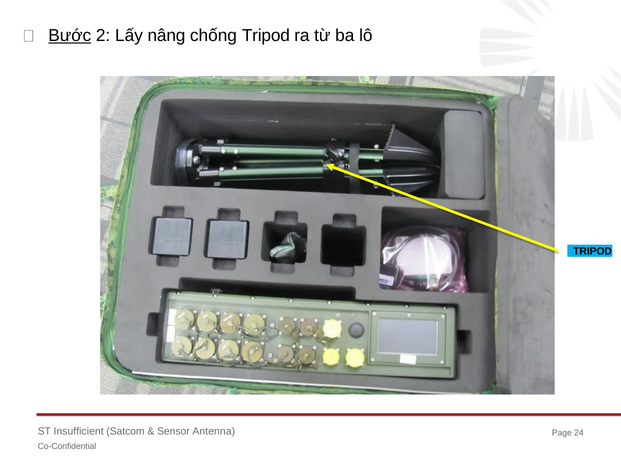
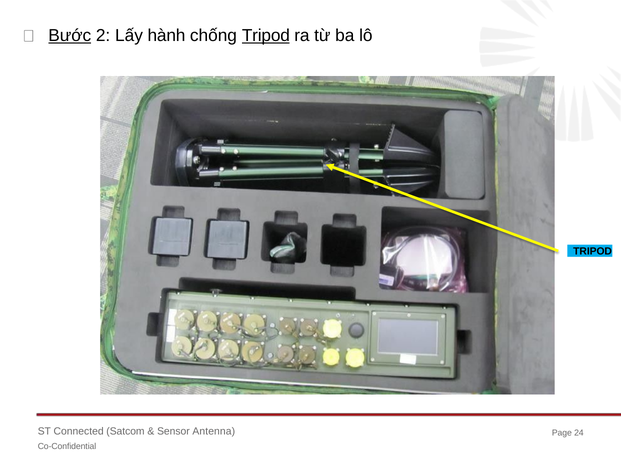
nâng: nâng -> hành (167, 35)
Tripod underline: none -> present (266, 35)
Insufficient: Insufficient -> Connected (79, 431)
